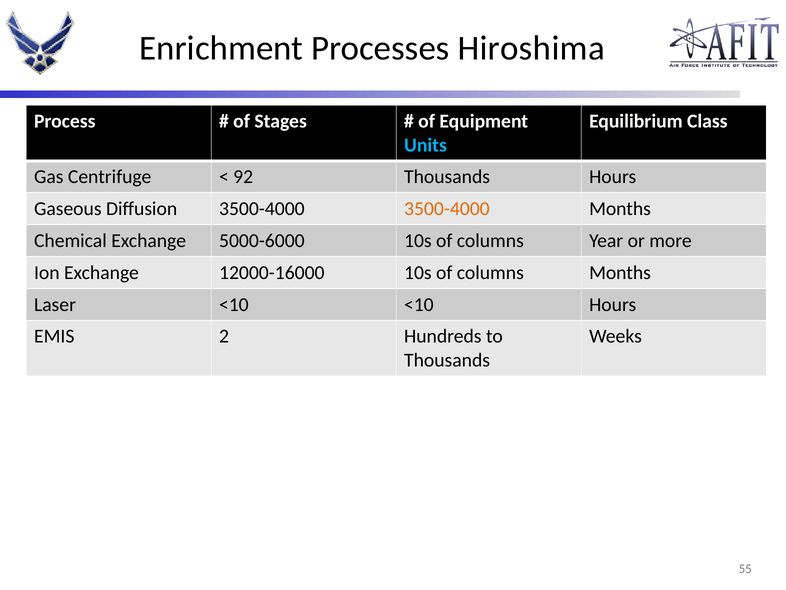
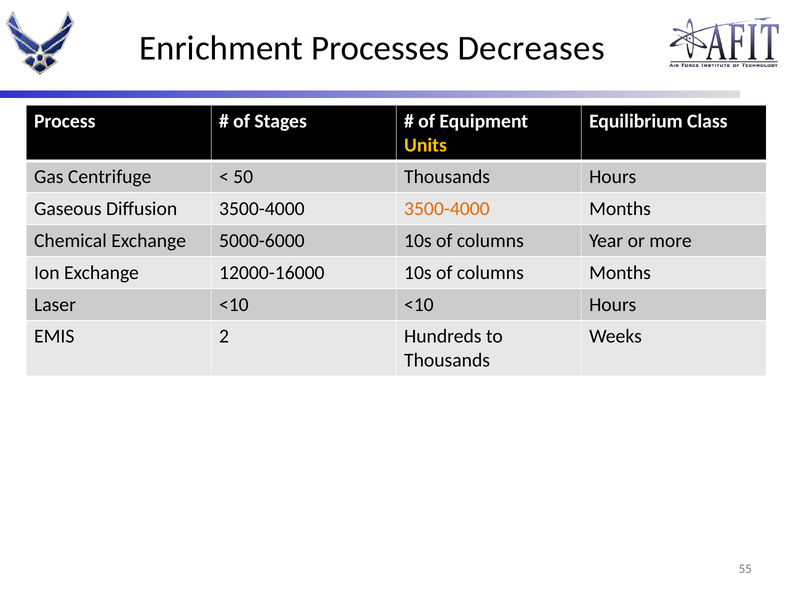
Hiroshima: Hiroshima -> Decreases (531, 48)
Units colour: light blue -> yellow (425, 145)
92: 92 -> 50 (243, 177)
